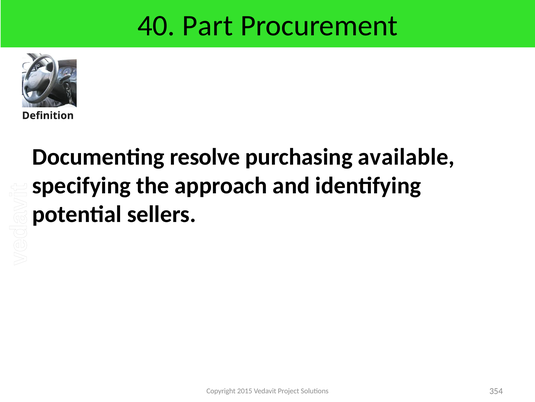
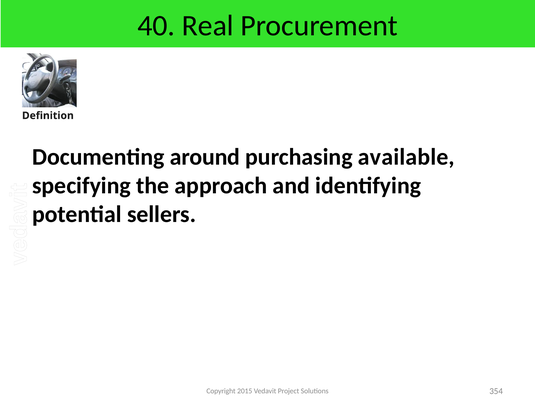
Part: Part -> Real (208, 26)
resolve: resolve -> around (205, 157)
